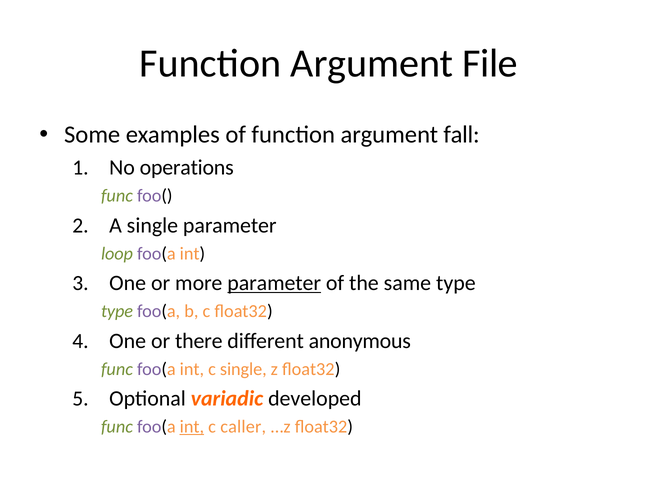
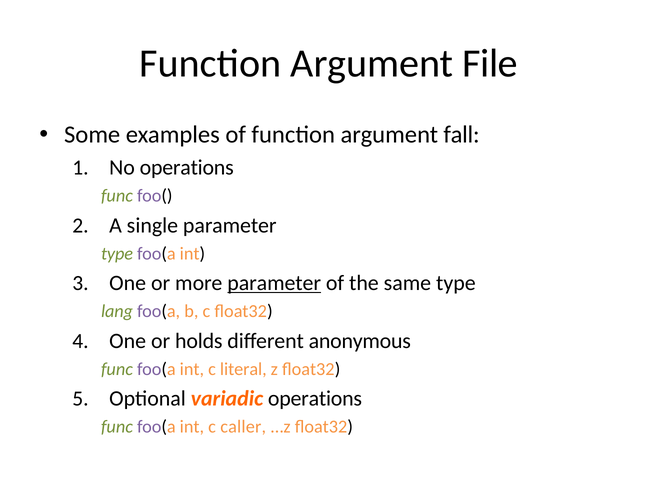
loop: loop -> type (117, 254)
type: type -> lang (117, 311)
there: there -> holds (199, 341)
c single: single -> literal (243, 369)
variadic developed: developed -> operations (315, 398)
int underline: present -> none (192, 427)
